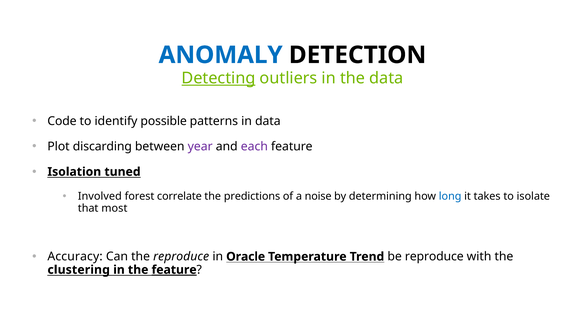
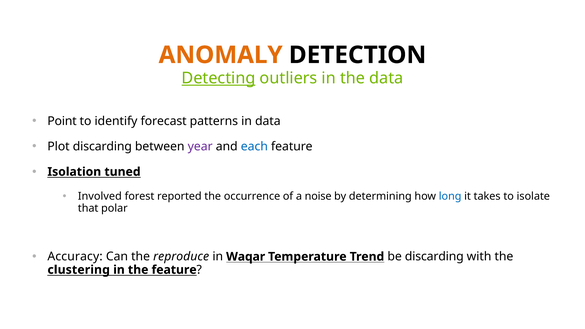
ANOMALY colour: blue -> orange (221, 55)
Code: Code -> Point (62, 121)
possible: possible -> forecast (164, 121)
each colour: purple -> blue (254, 146)
correlate: correlate -> reported (179, 196)
predictions: predictions -> occurrence (252, 196)
most: most -> polar (114, 208)
Oracle: Oracle -> Waqar (246, 257)
be reproduce: reproduce -> discarding (434, 257)
feature underline: present -> none (174, 270)
